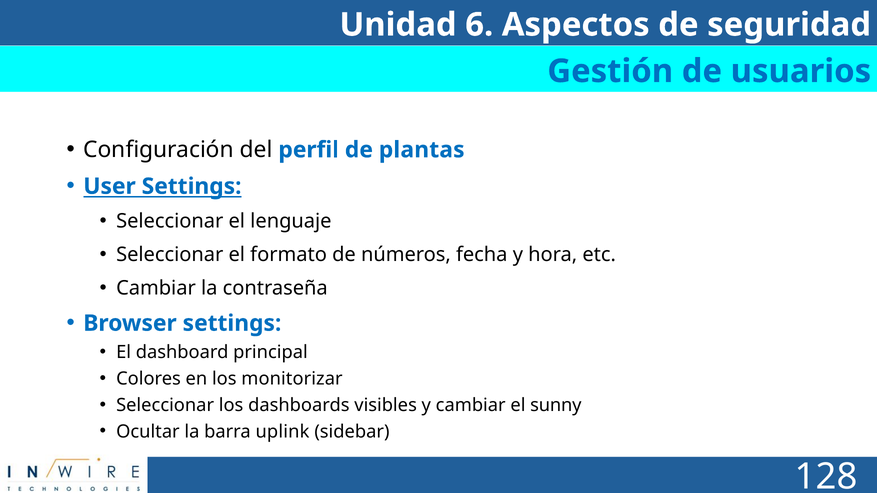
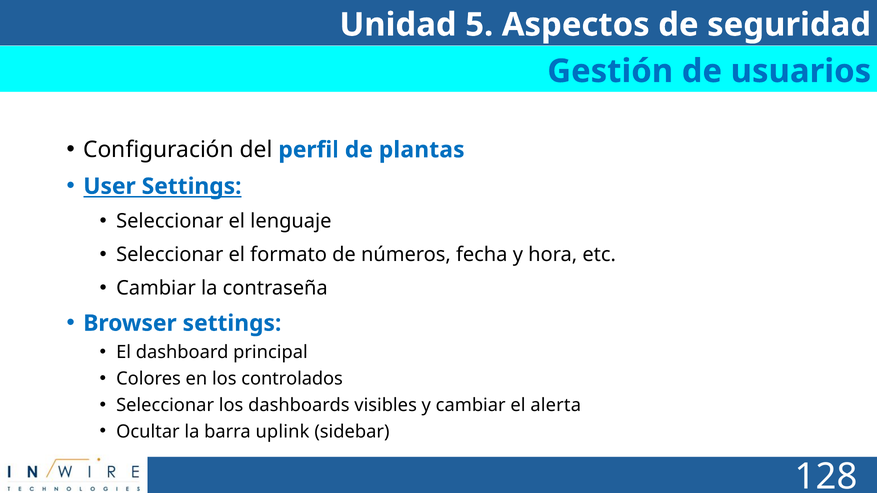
6: 6 -> 5 (479, 25)
monitorizar: monitorizar -> controlados (292, 379)
sunny: sunny -> alerta (556, 405)
